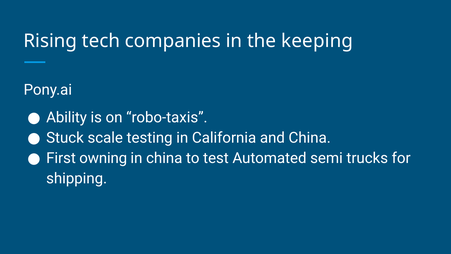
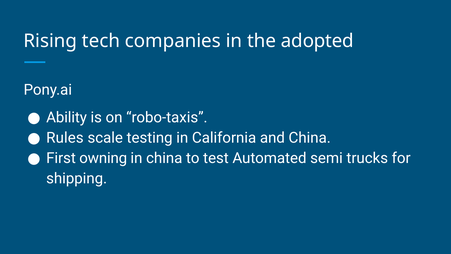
keeping: keeping -> adopted (317, 41)
Stuck: Stuck -> Rules (65, 138)
